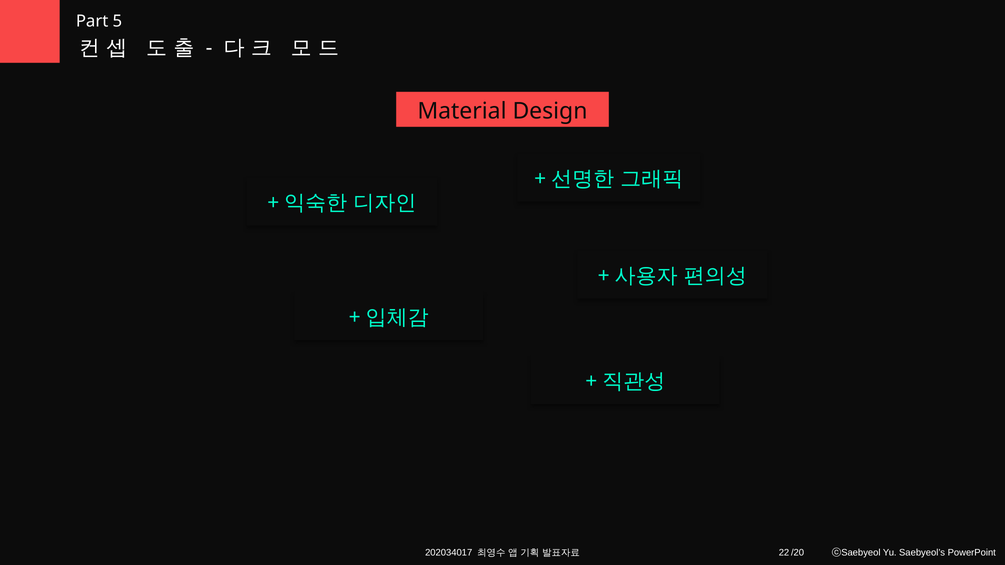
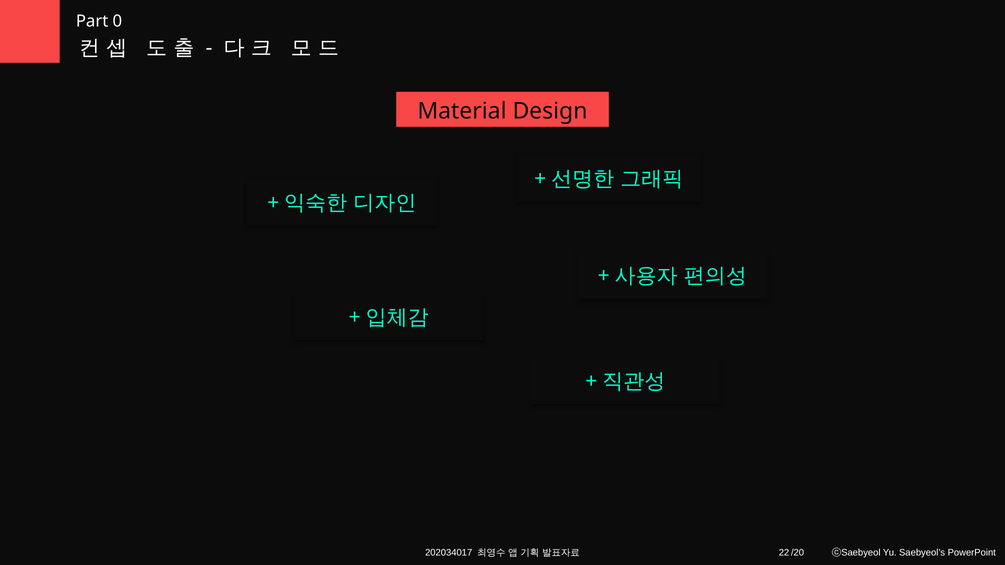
5: 5 -> 0 (117, 21)
